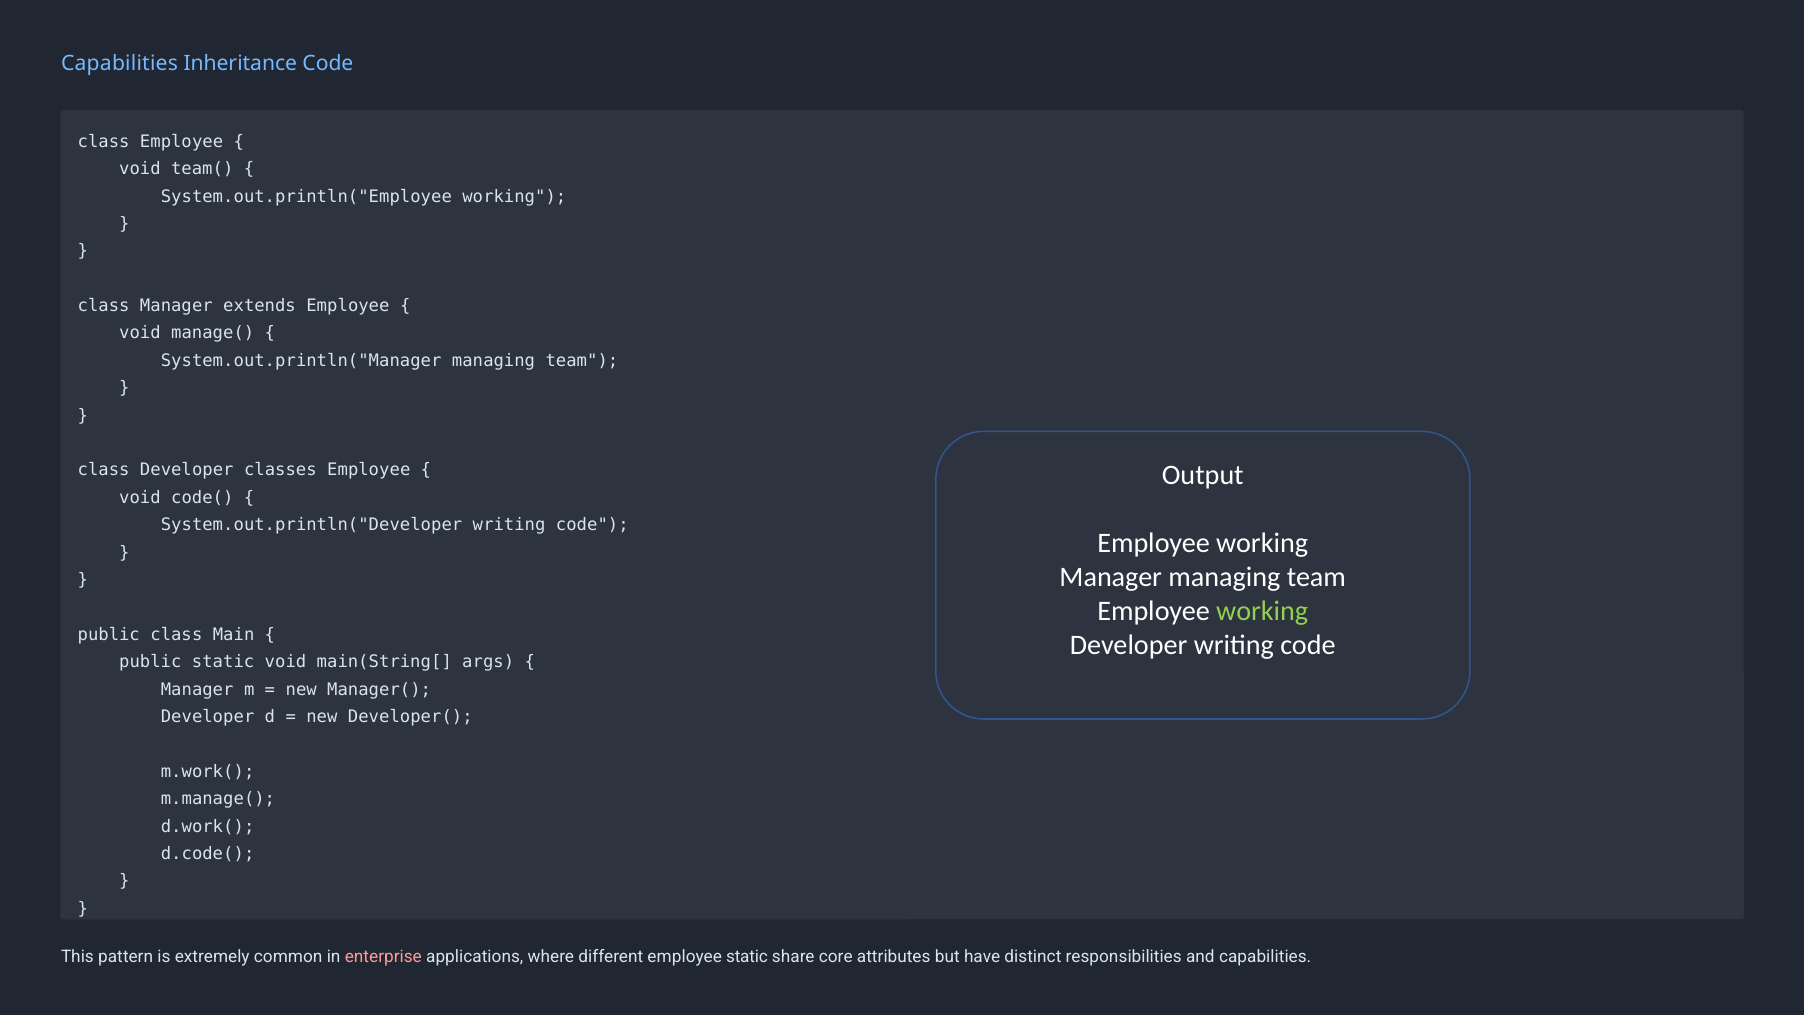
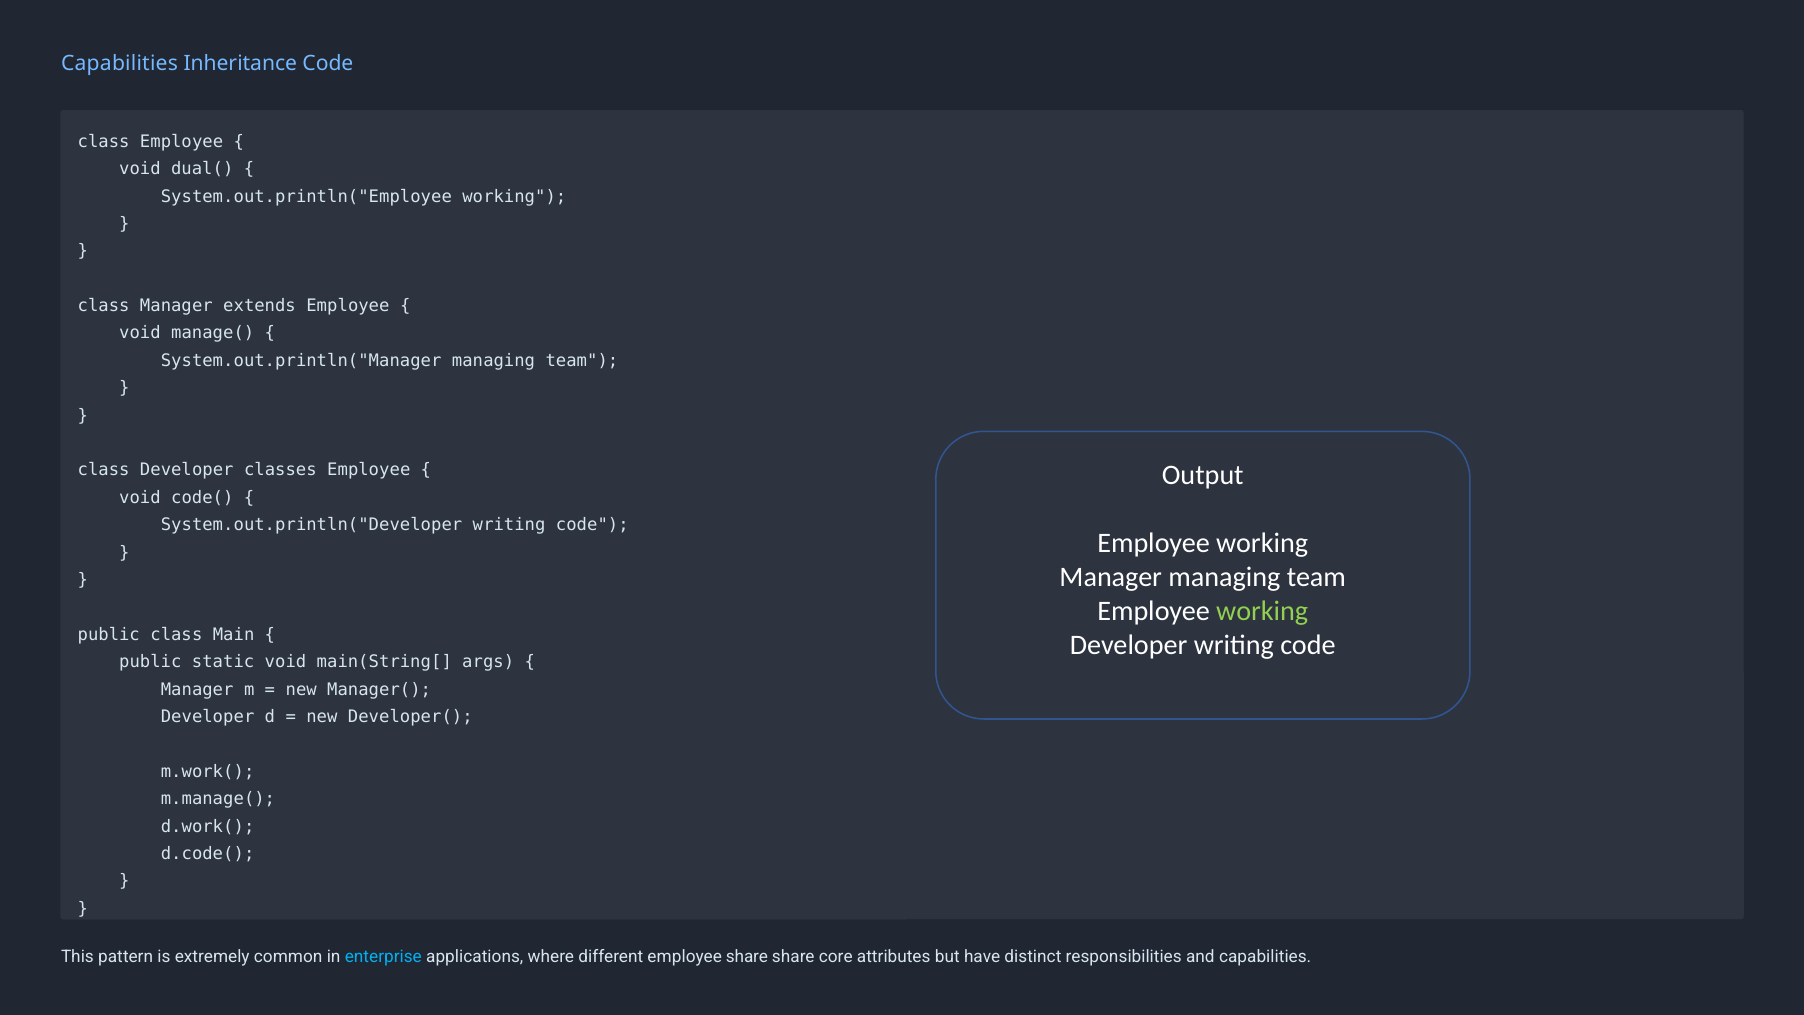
team(: team( -> dual( (202, 169)
enterprise colour: pink -> light blue (383, 957)
employee static: static -> share (747, 957)
